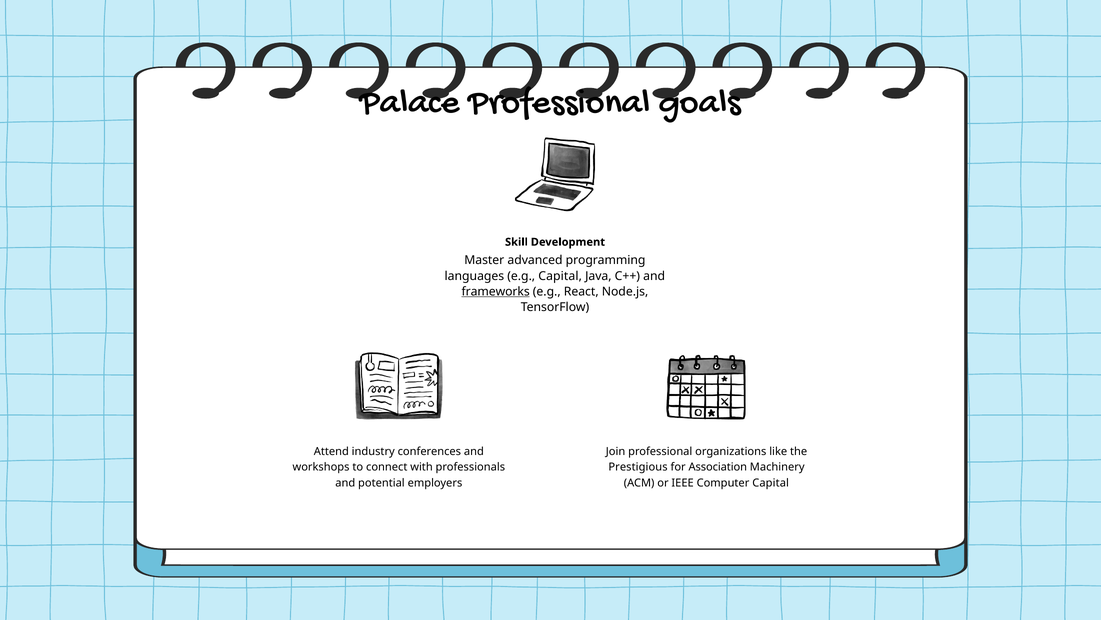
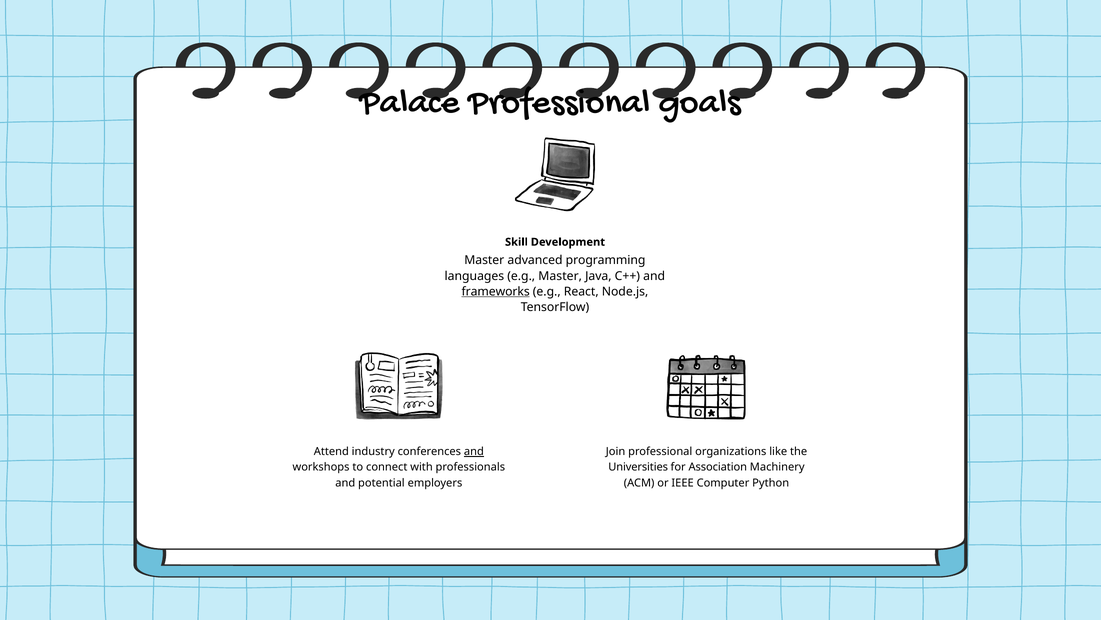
e.g Capital: Capital -> Master (560, 276)
and underline: none -> present (474, 451)
Prestigious: Prestigious -> Universities (638, 467)
Computer Capital: Capital -> Python (771, 482)
